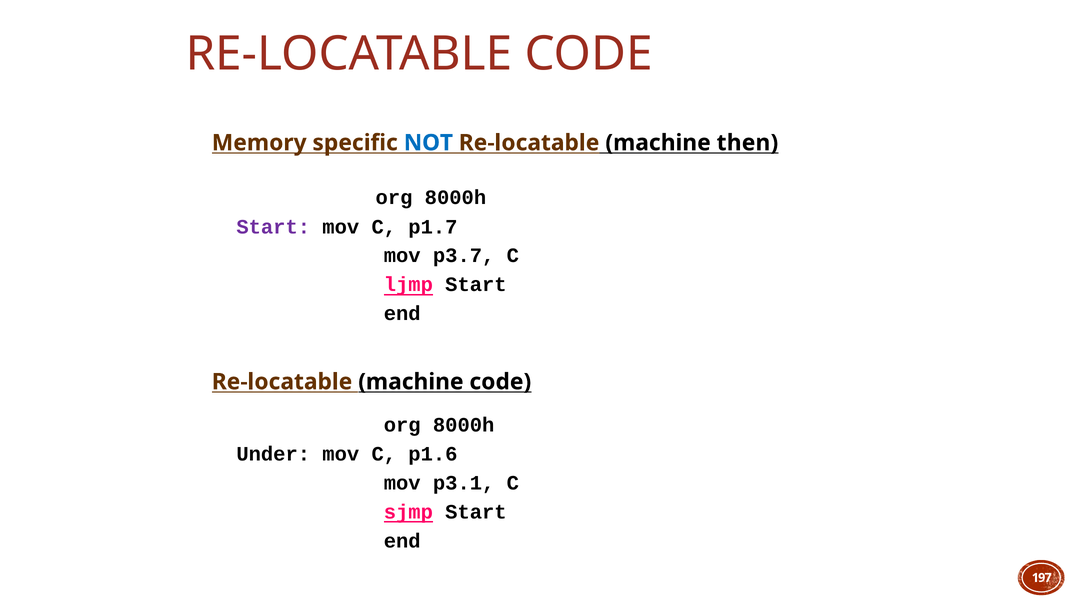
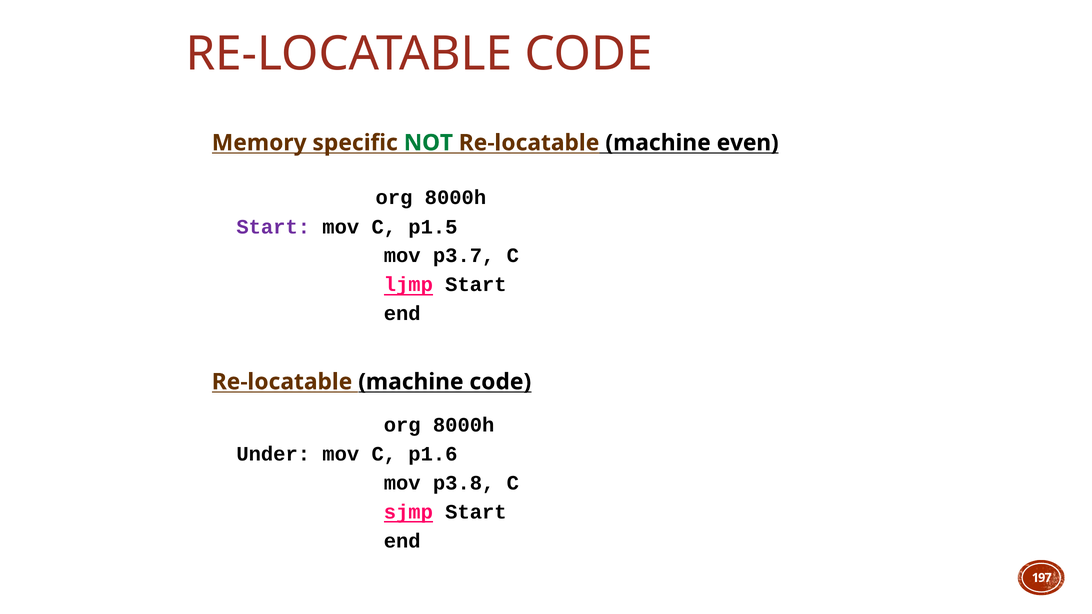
NOT colour: blue -> green (428, 143)
then: then -> even (748, 143)
p1.7: p1.7 -> p1.5 (433, 227)
p3.1: p3.1 -> p3.8 (464, 483)
